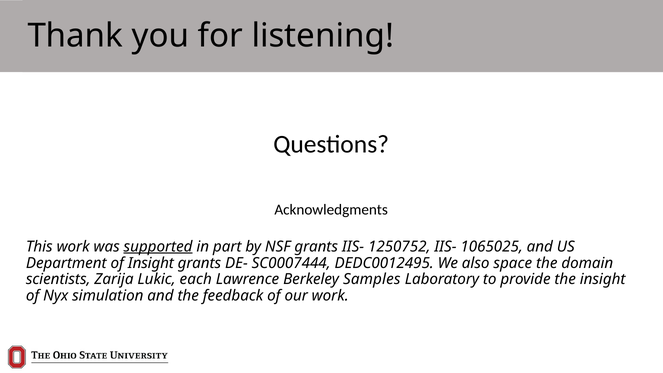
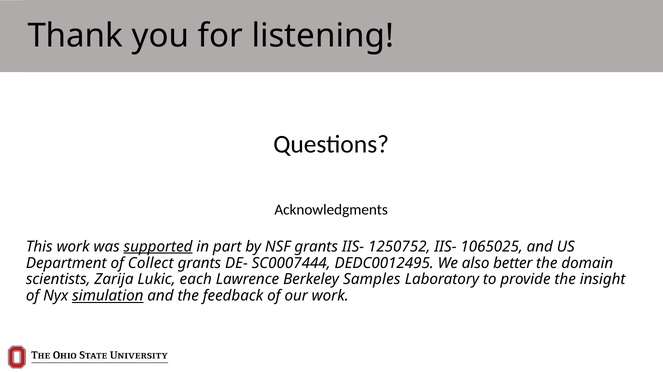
of Insight: Insight -> Collect (151, 263)
space: space -> better (513, 263)
simulation underline: none -> present (108, 296)
